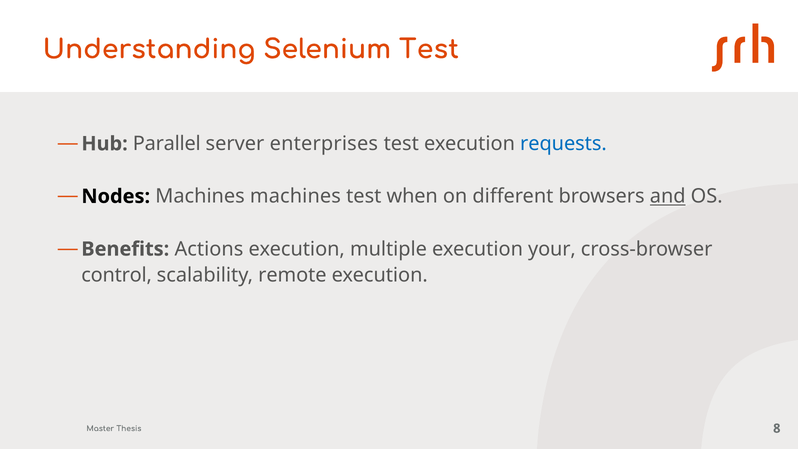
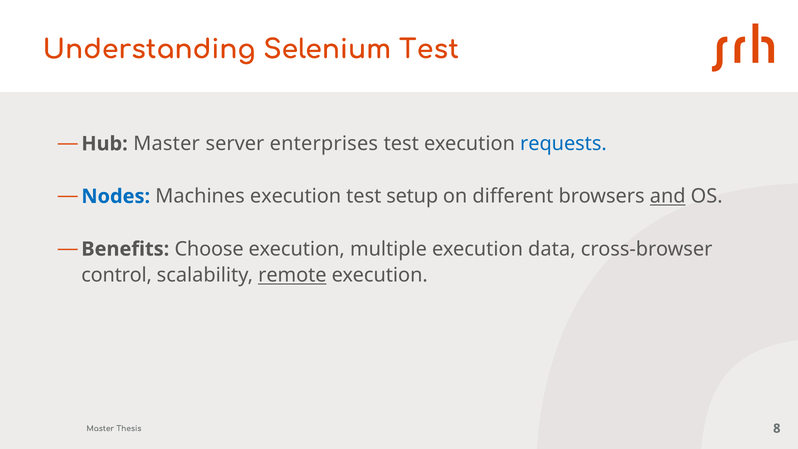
Hub Parallel: Parallel -> Master (167, 144)
Nodes colour: black -> blue (116, 196)
Machines machines: machines -> execution (296, 196)
when: when -> setup (412, 196)
Actions: Actions -> Choose (209, 249)
your: your -> data (552, 249)
remote underline: none -> present (292, 275)
